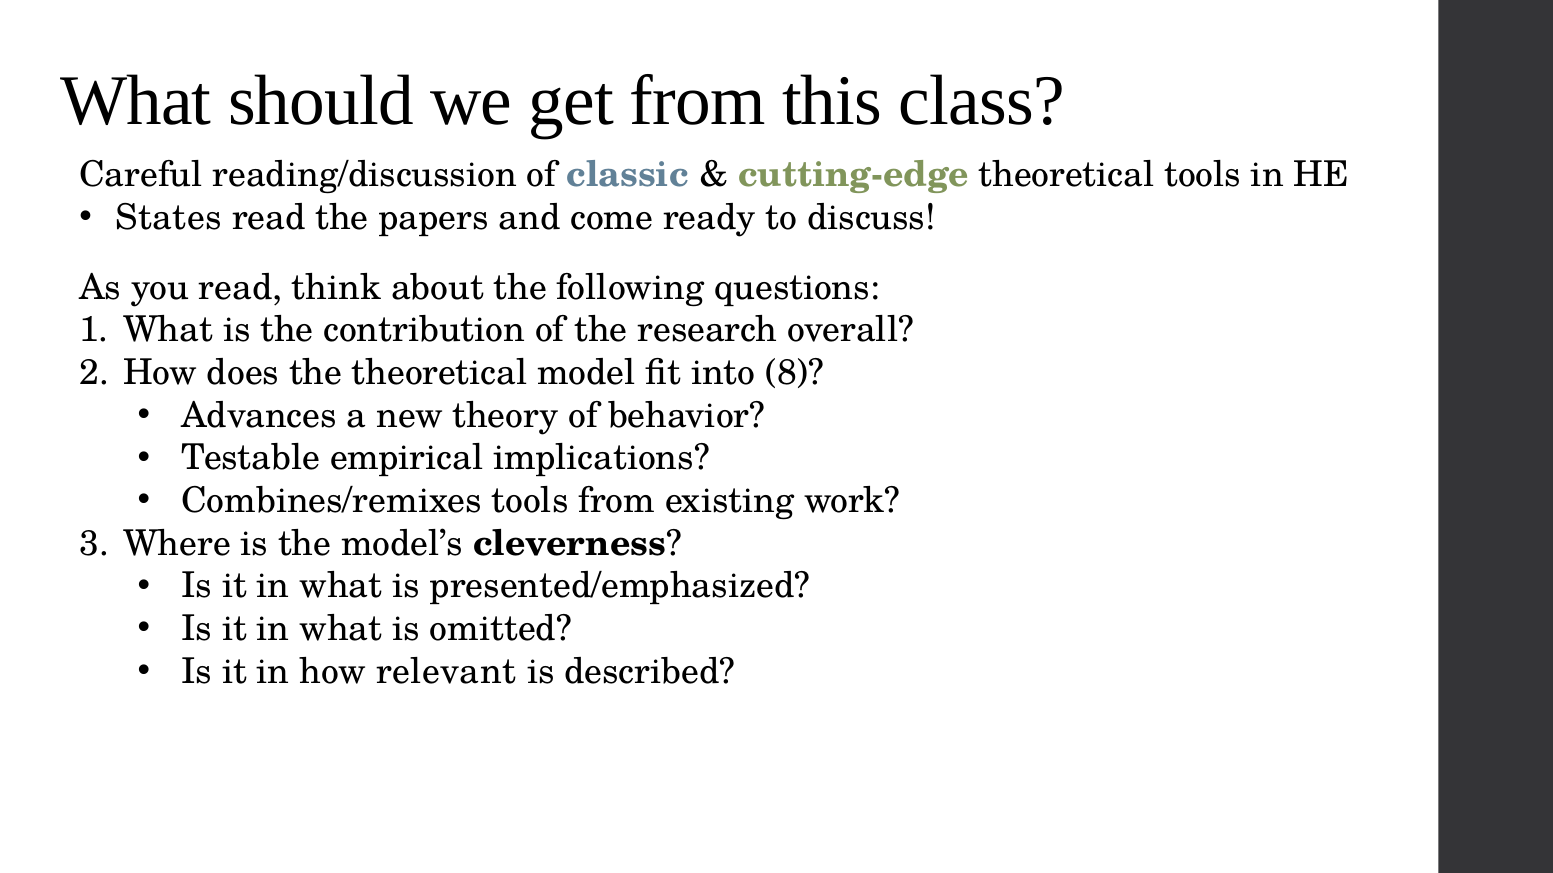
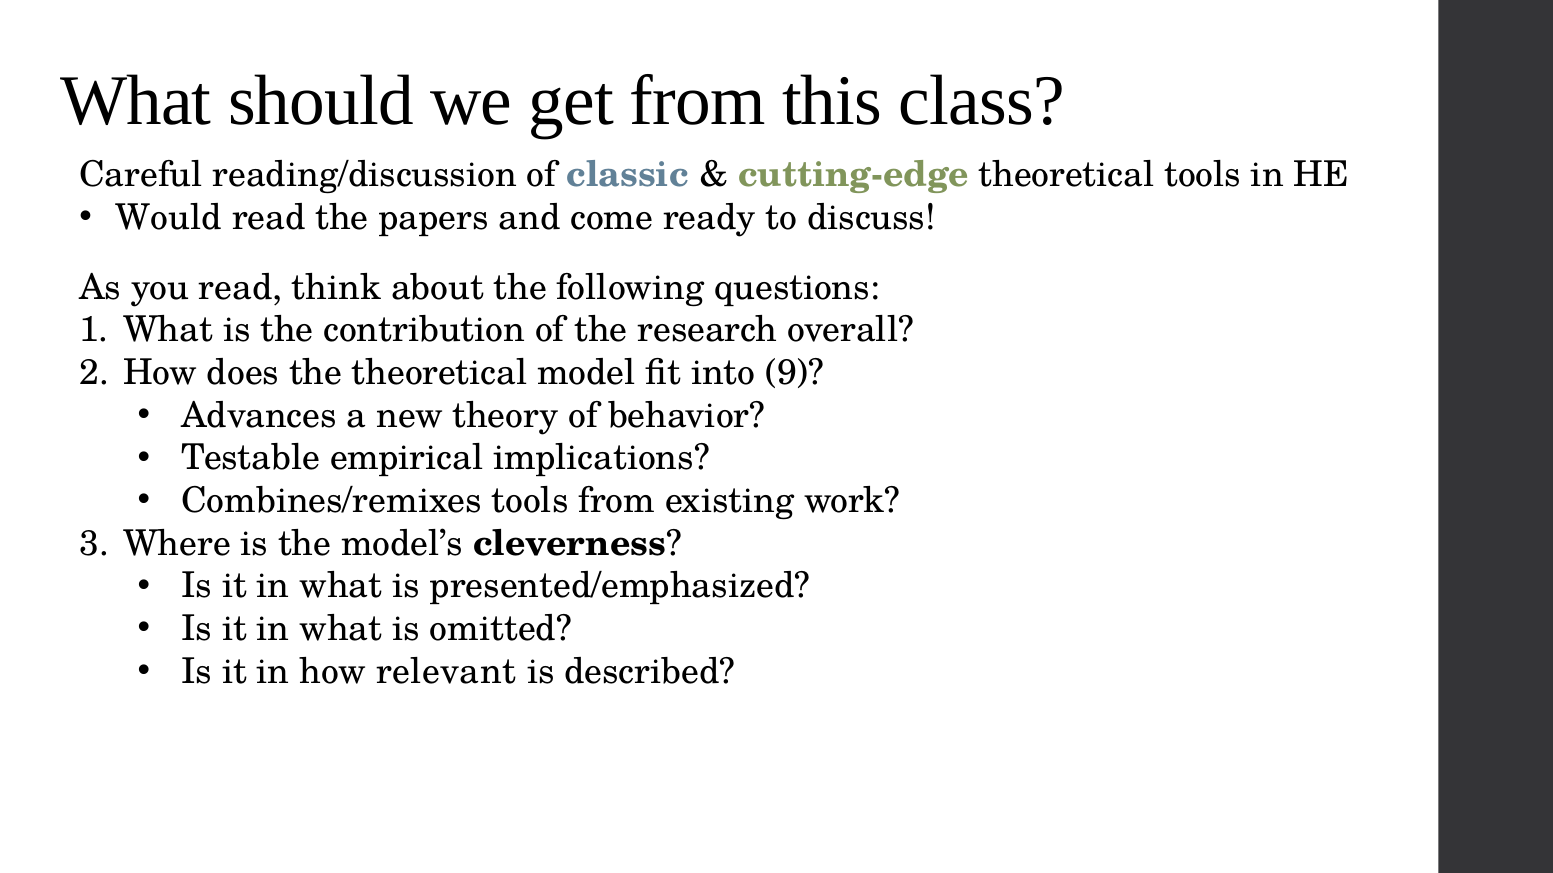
States: States -> Would (169, 218)
8: 8 -> 9 (795, 373)
